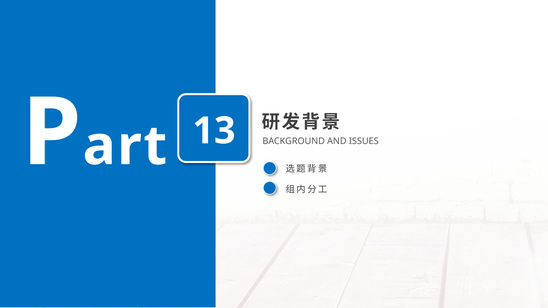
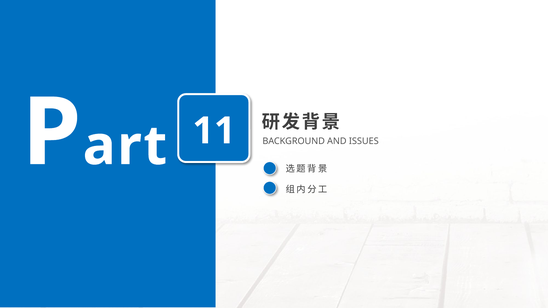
13: 13 -> 11 (214, 131)
